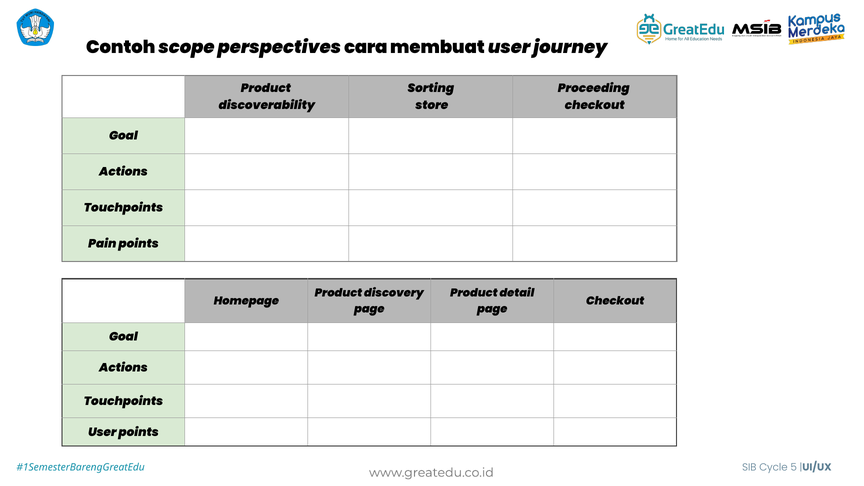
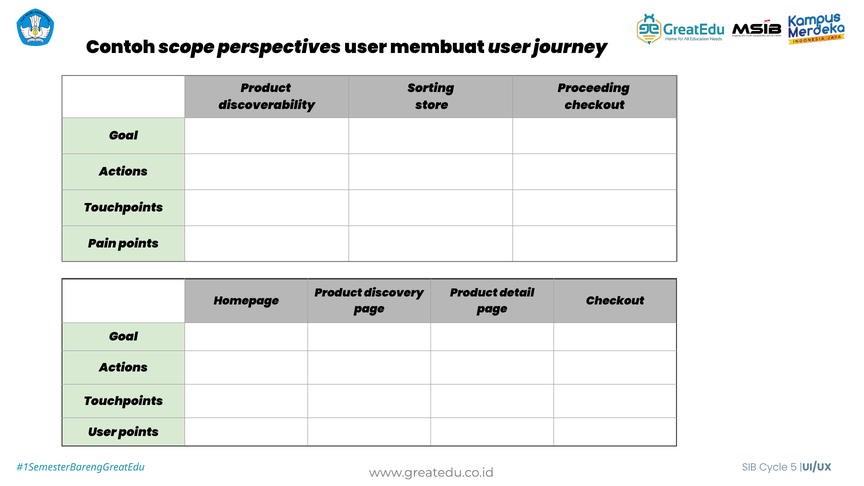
perspectives cara: cara -> user (366, 47)
